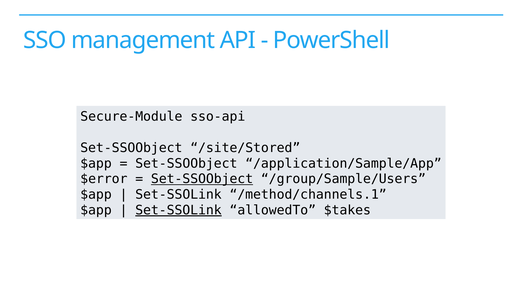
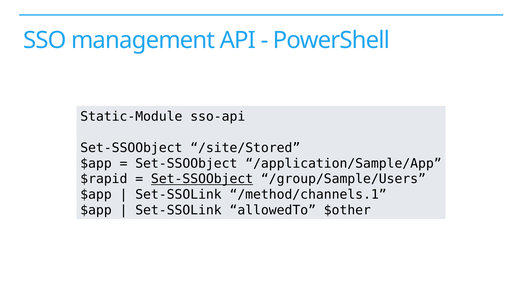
Secure-Module: Secure-Module -> Static-Module (131, 117)
$error: $error -> $rapid (104, 179)
Set-SSOLink underline: present -> none (178, 211)
$takes: $takes -> $other (347, 211)
